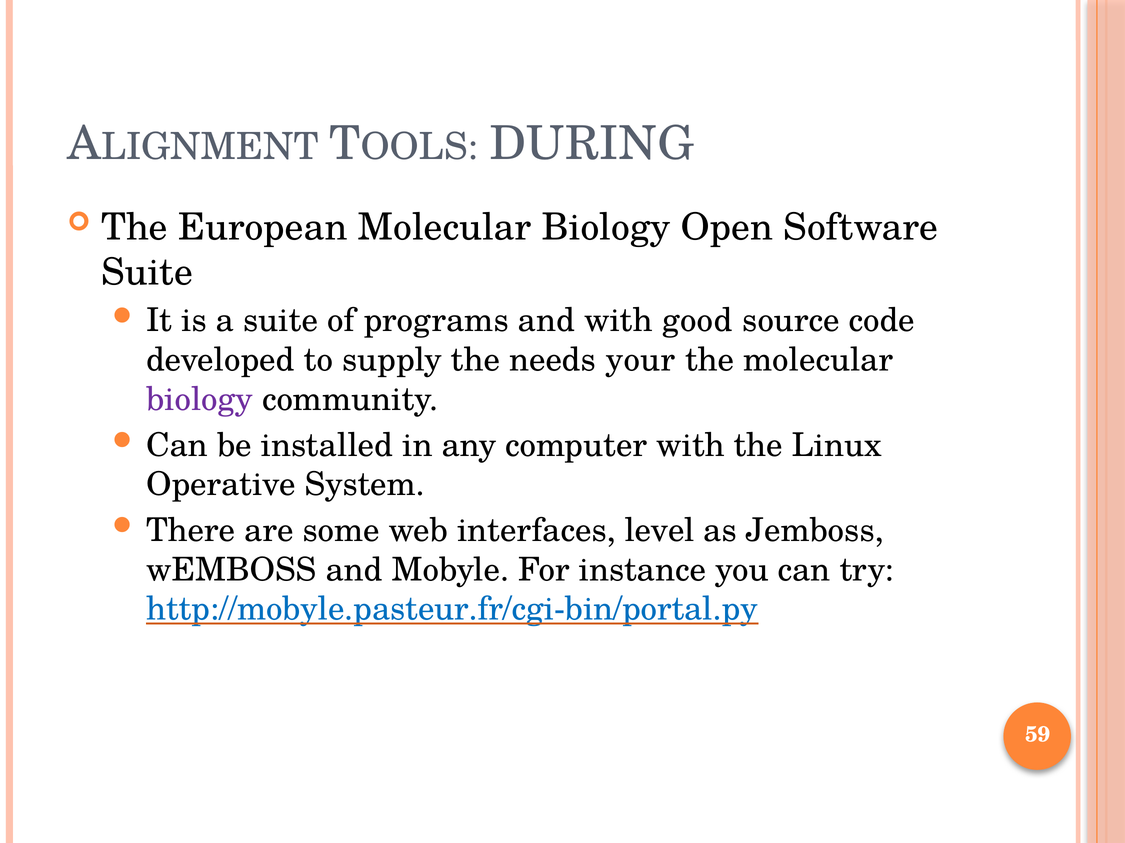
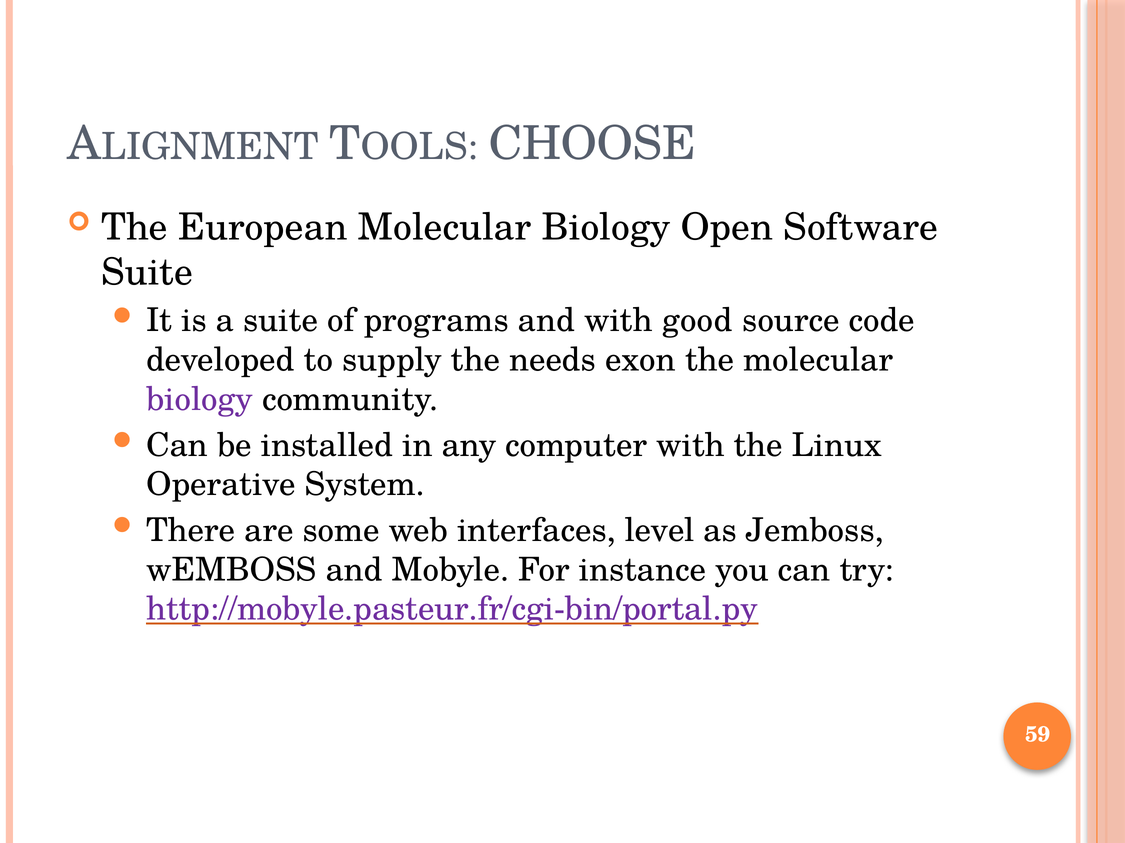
DURING: DURING -> CHOOSE (592, 144)
your: your -> exon (641, 360)
http://mobyle.pasteur.fr/cgi-bin/portal.py colour: blue -> purple (452, 610)
